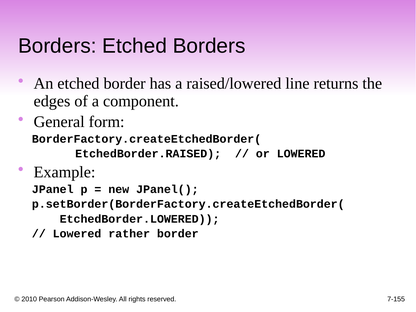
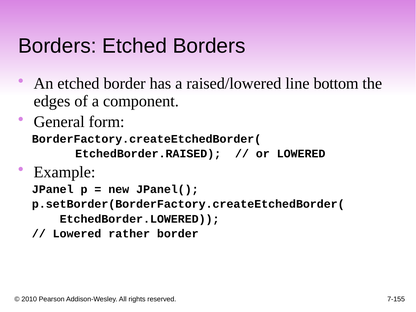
returns: returns -> bottom (336, 84)
